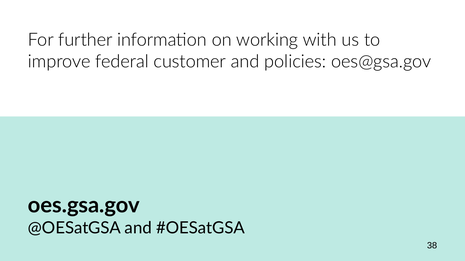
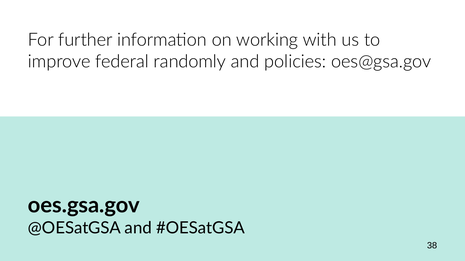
customer: customer -> randomly (190, 62)
